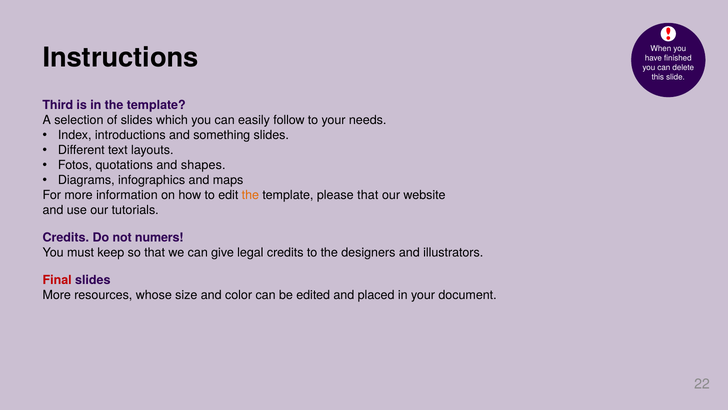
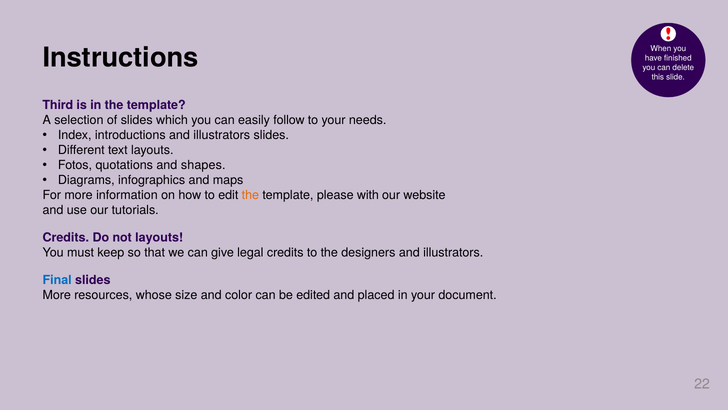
introductions and something: something -> illustrators (222, 135)
please that: that -> with (368, 195)
not numers: numers -> layouts (159, 237)
Final colour: red -> blue (57, 280)
